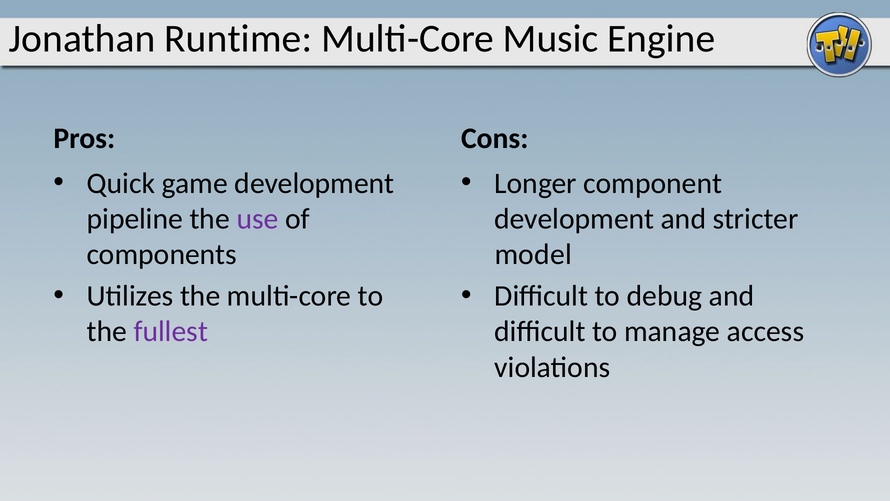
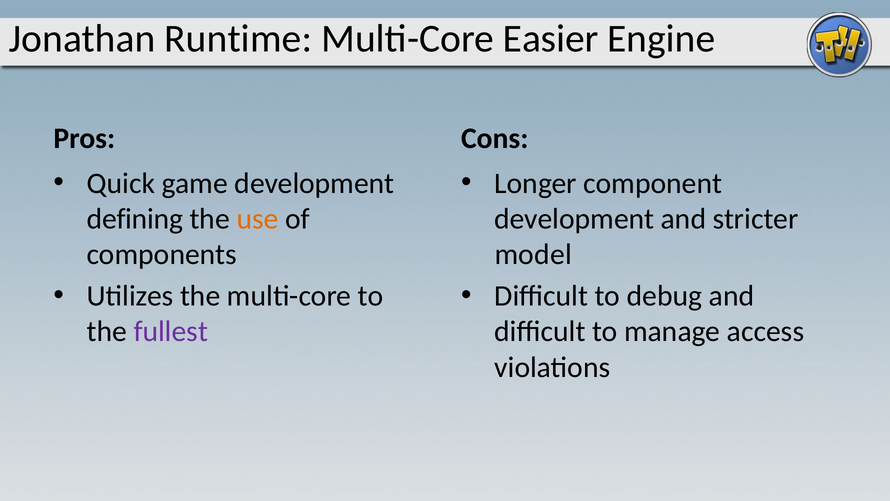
Music: Music -> Easier (551, 39)
pipeline: pipeline -> defining (135, 219)
use colour: purple -> orange (258, 219)
